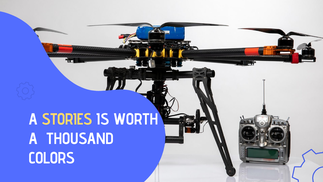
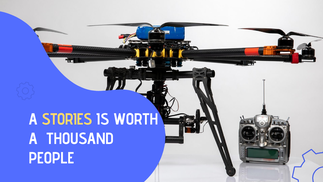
COLORS: COLORS -> PEOPLE (51, 158)
